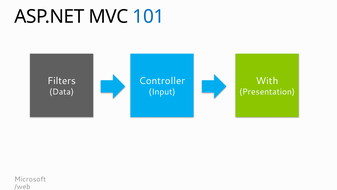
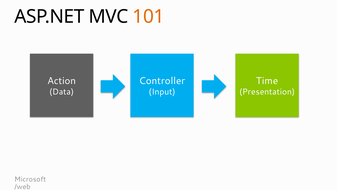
101 colour: blue -> orange (149, 16)
Filters: Filters -> Action (62, 81)
With: With -> Time (267, 81)
